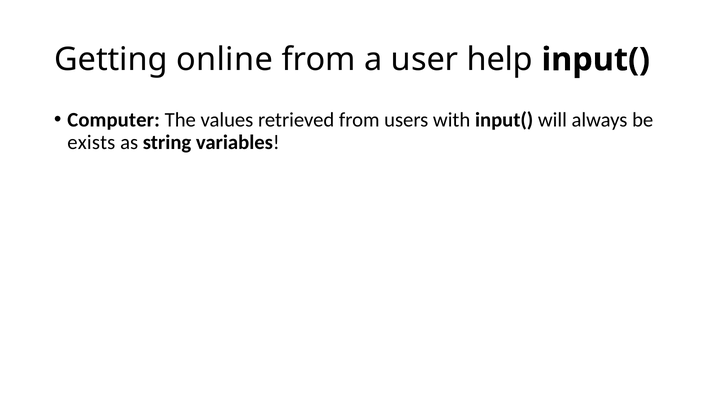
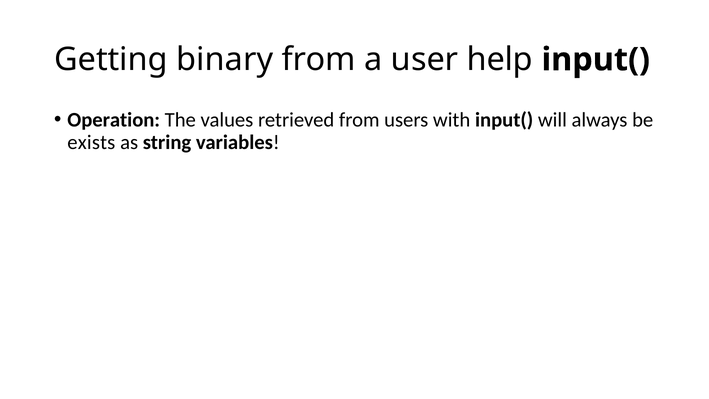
online: online -> binary (225, 60)
Computer: Computer -> Operation (114, 120)
